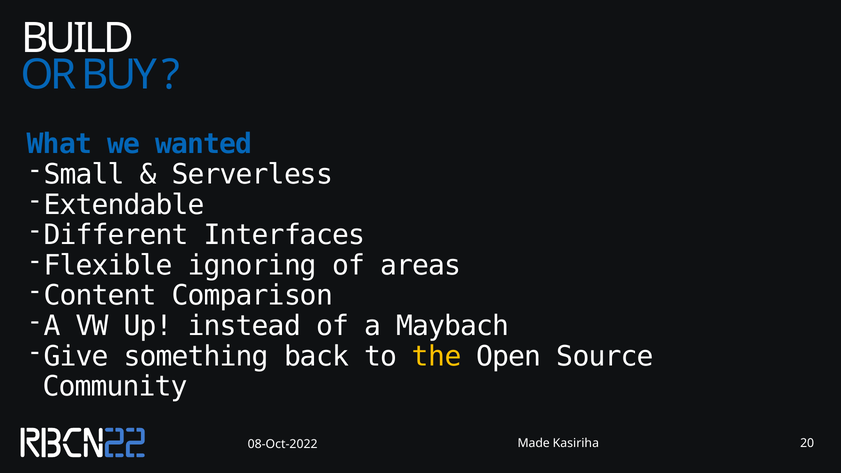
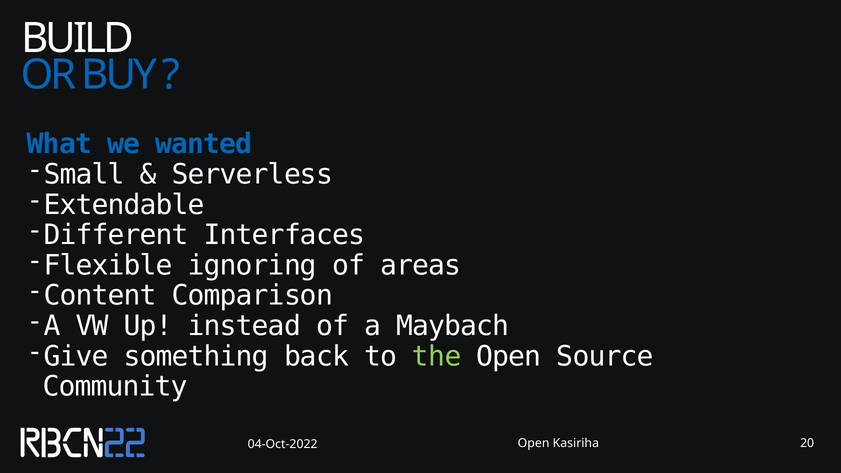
the colour: yellow -> light green (437, 356)
Made: Made -> Open (534, 443)
08-Oct-2022: 08-Oct-2022 -> 04-Oct-2022 (283, 444)
